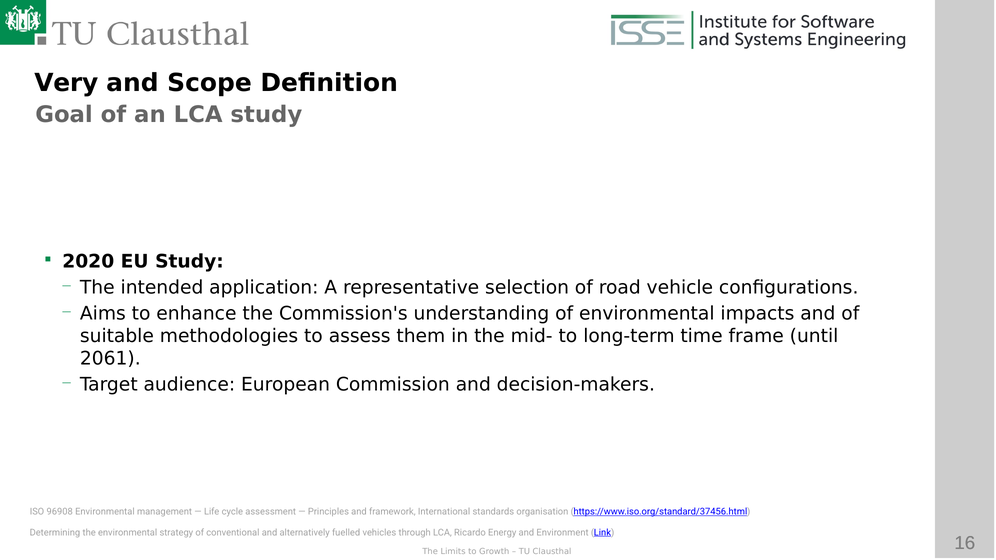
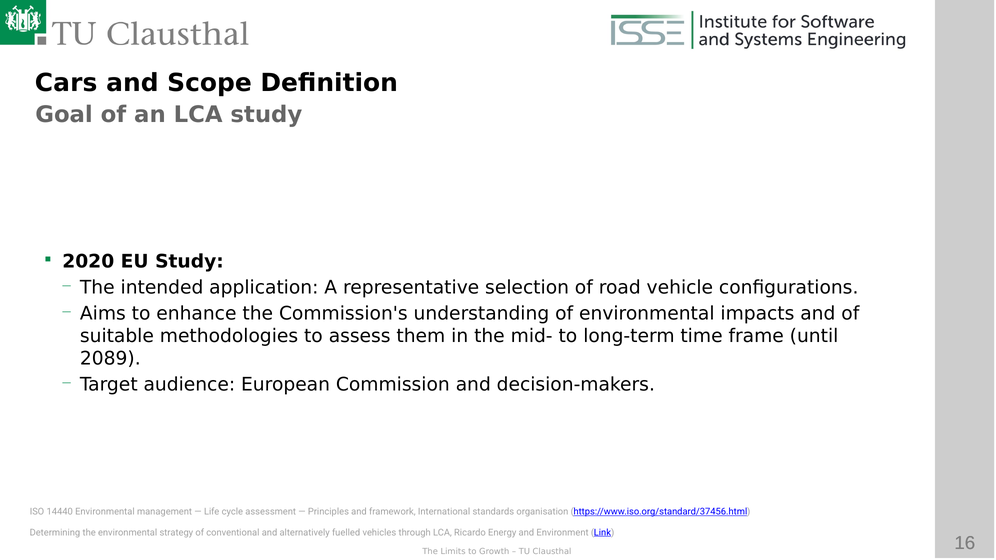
Very: Very -> Cars (66, 83)
2061: 2061 -> 2089 (110, 359)
96908: 96908 -> 14440 (60, 512)
